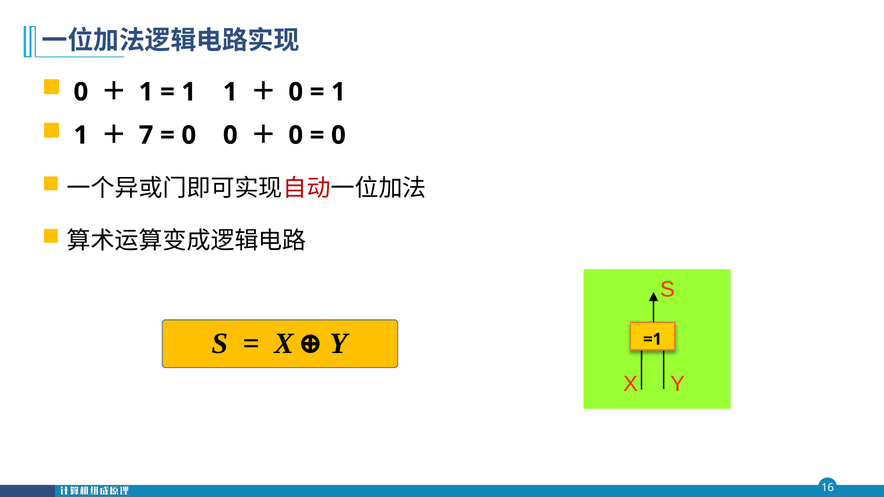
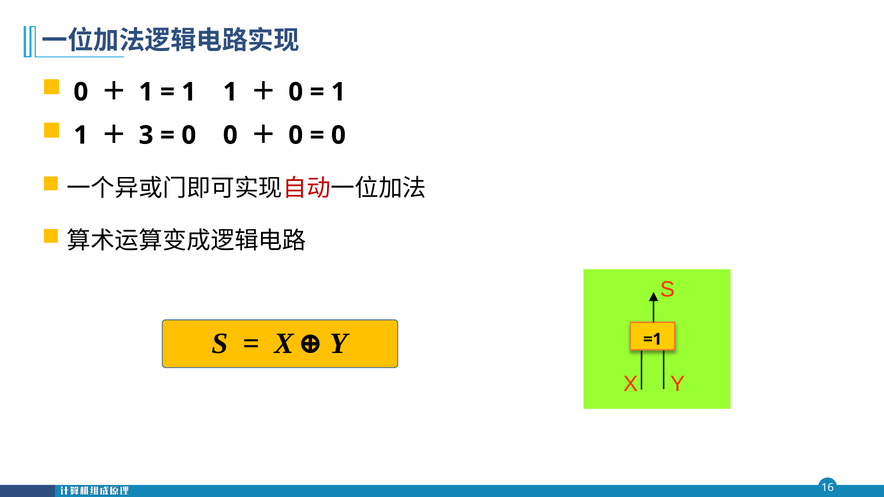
7: 7 -> 3 (146, 135)
